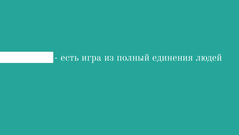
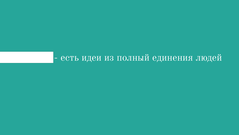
игра: игра -> идеи (92, 57)
